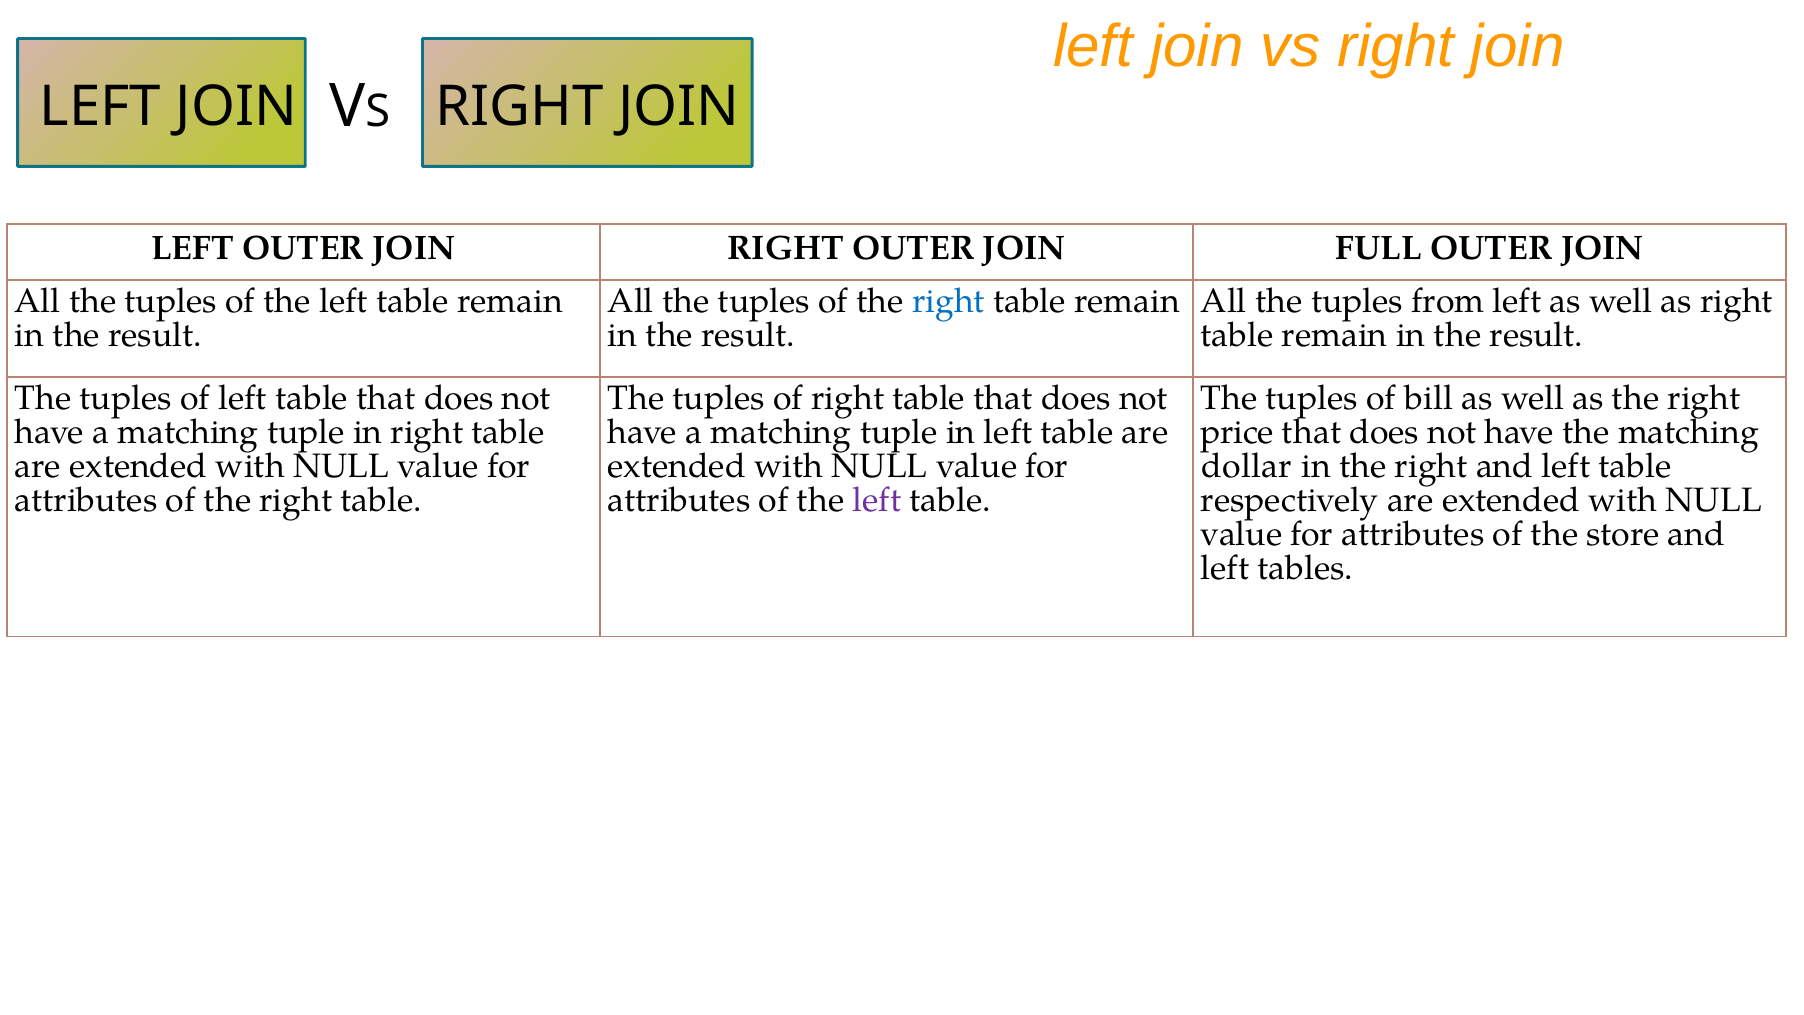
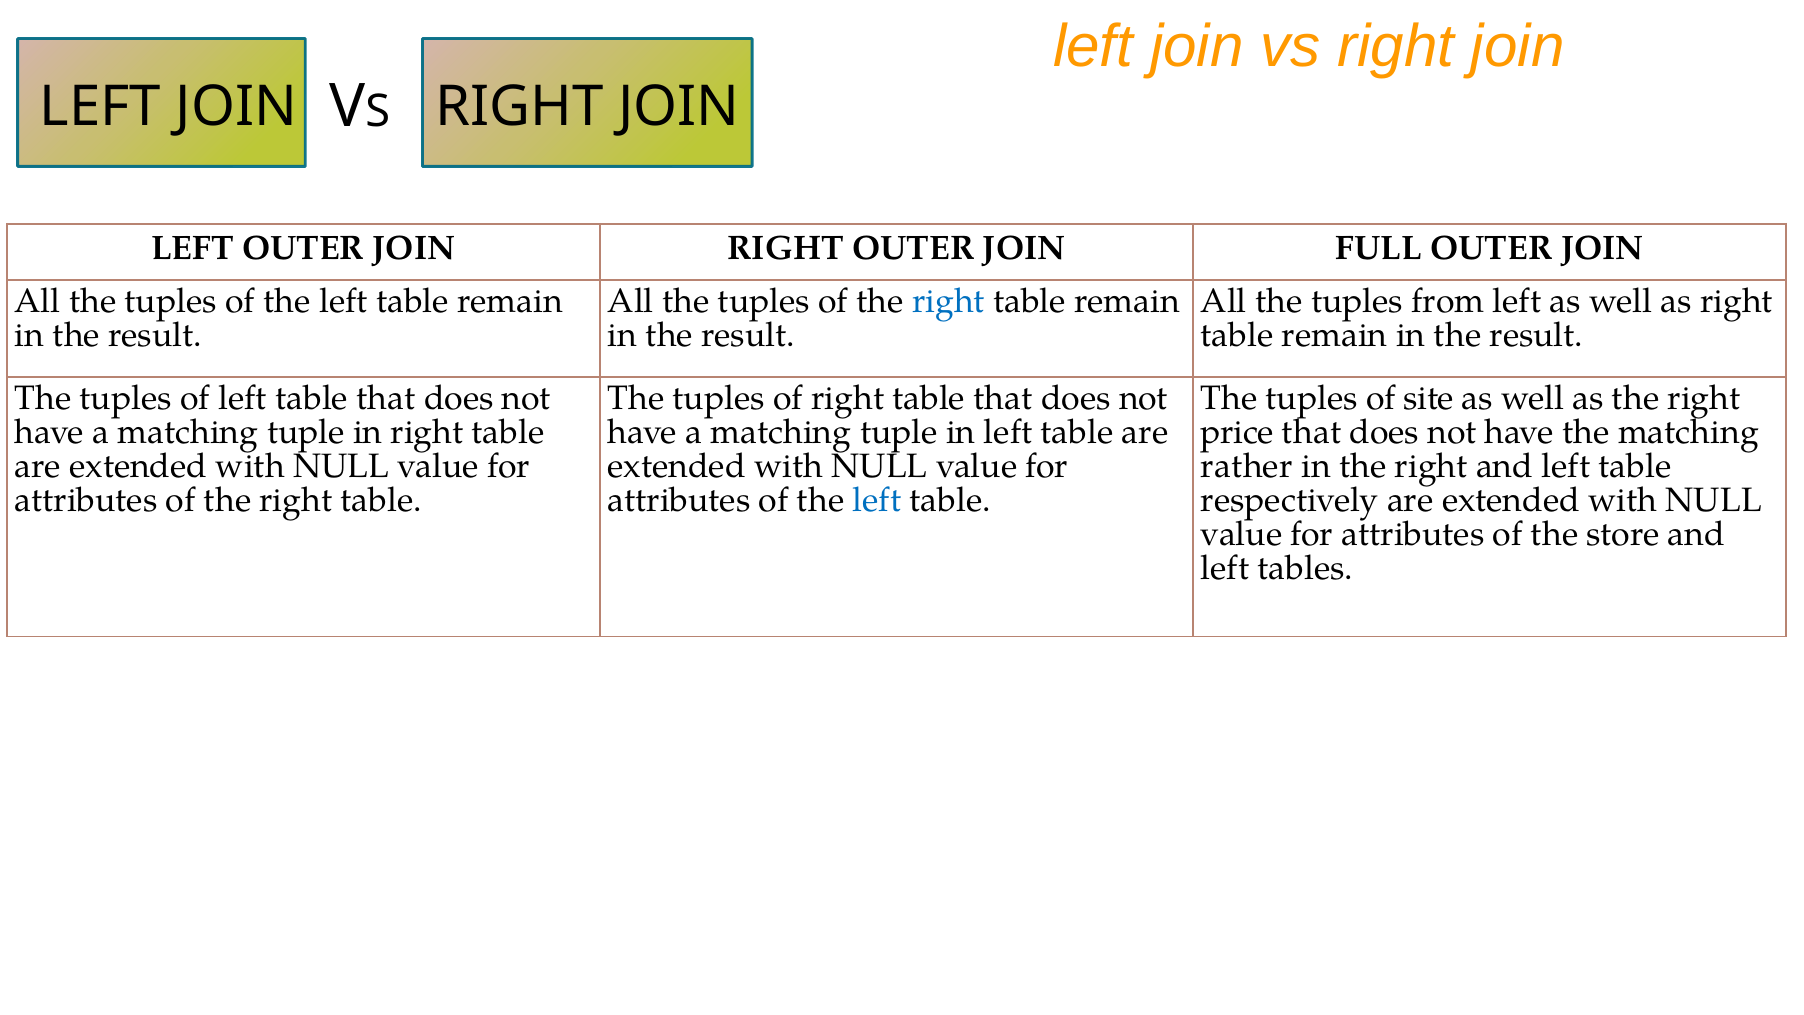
bill: bill -> site (1429, 398)
dollar: dollar -> rather (1247, 466)
left colour: purple -> blue (877, 500)
